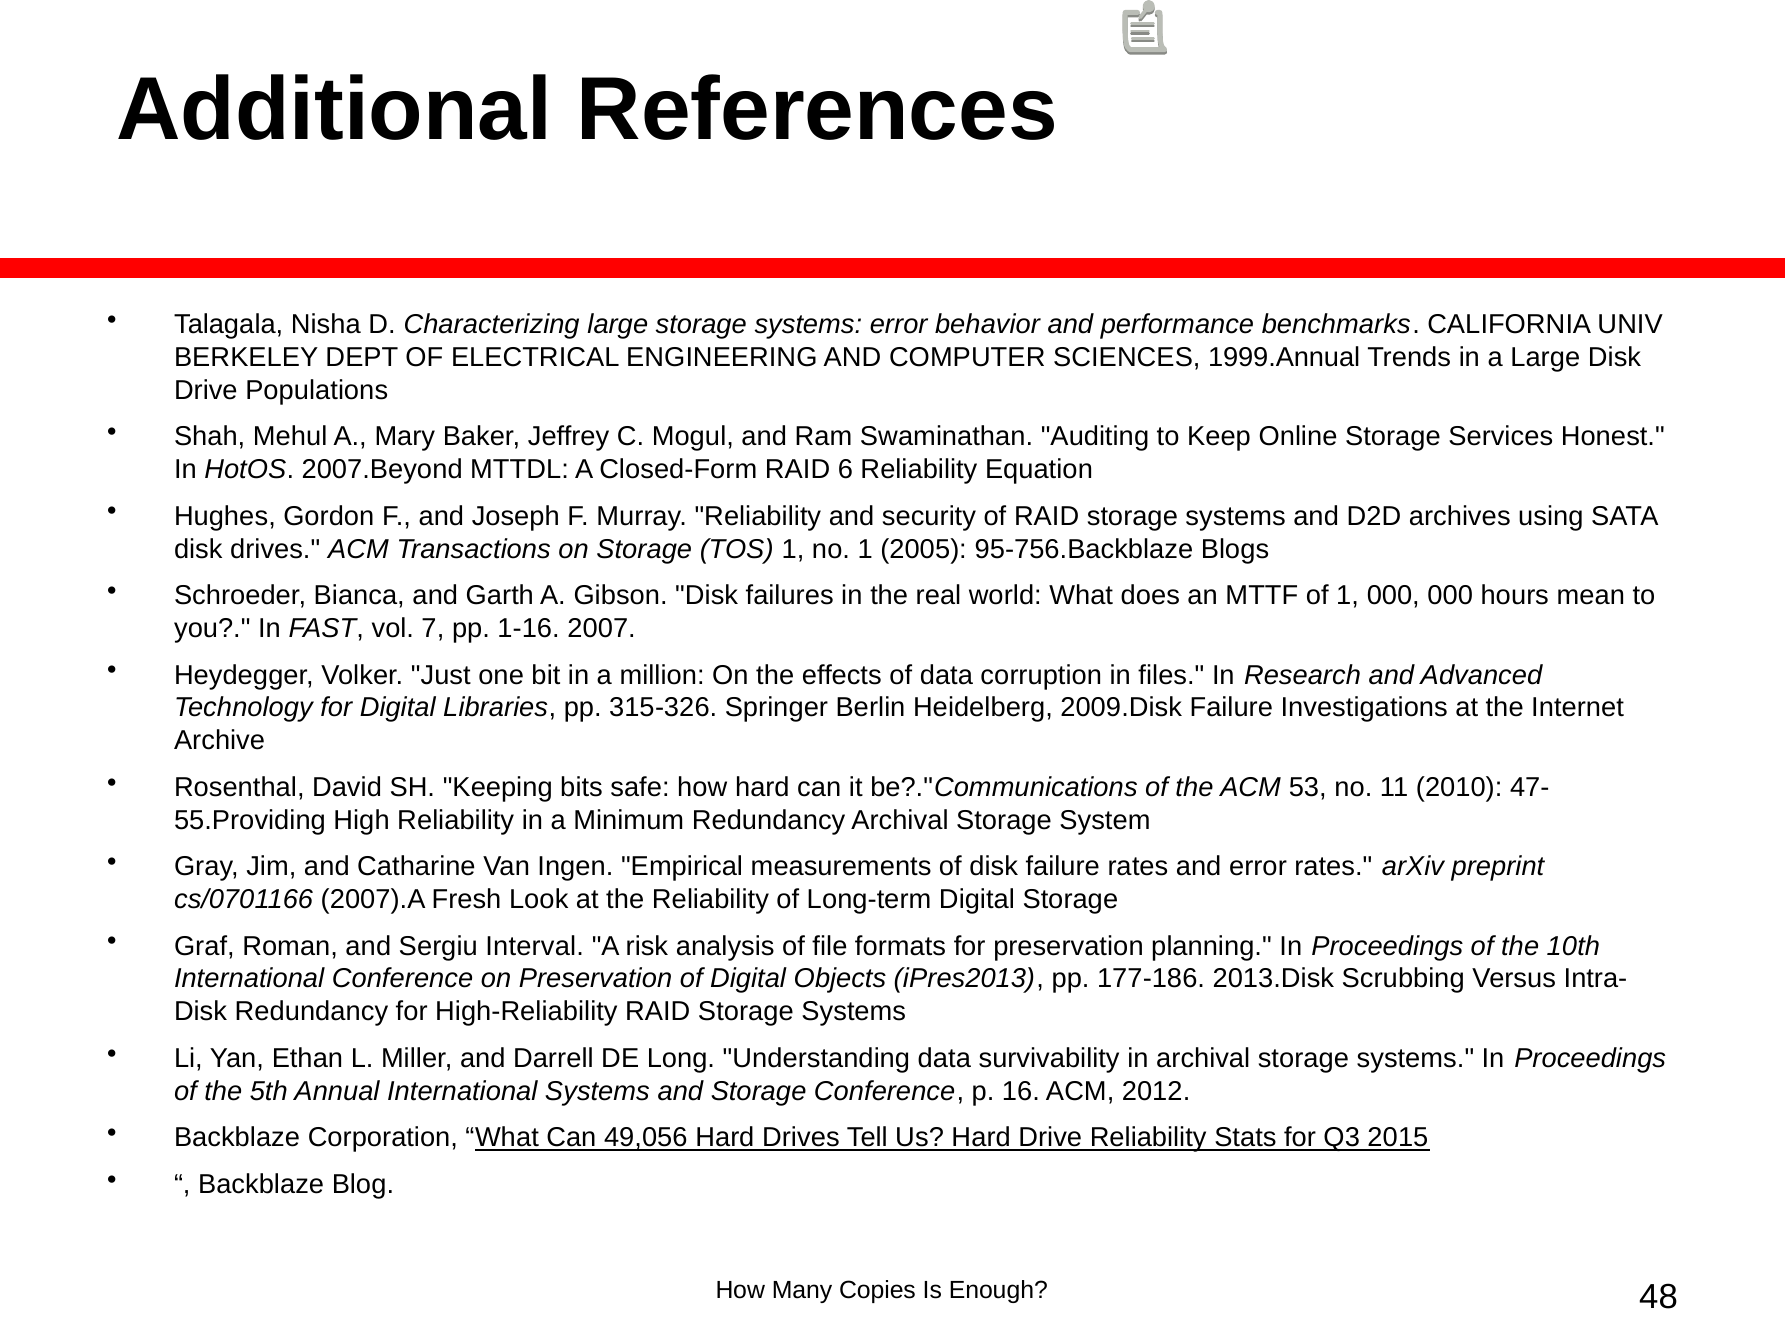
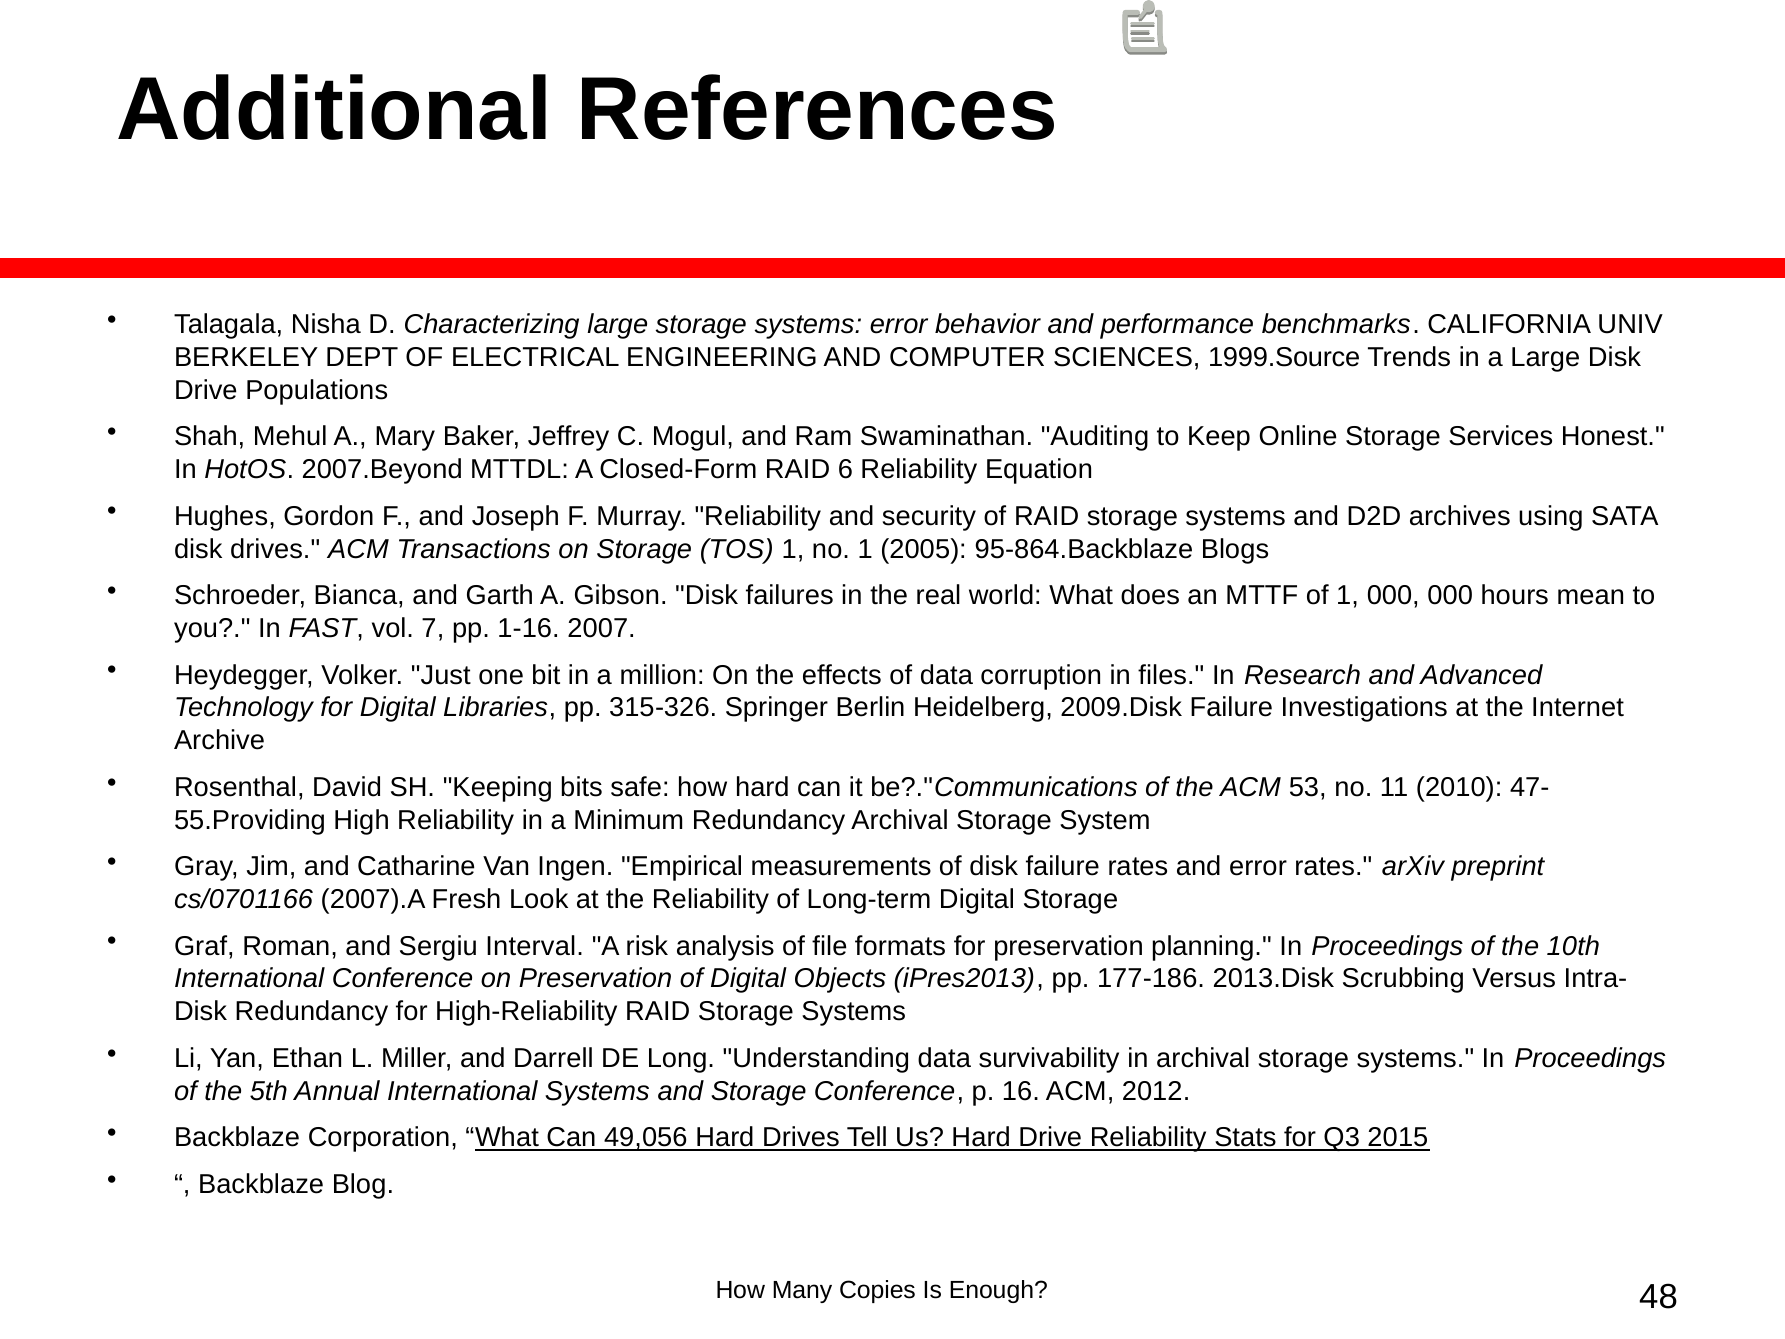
1999.Annual: 1999.Annual -> 1999.Source (1284, 357)
95-756.Backblaze: 95-756.Backblaze -> 95-864.Backblaze (1084, 549)
